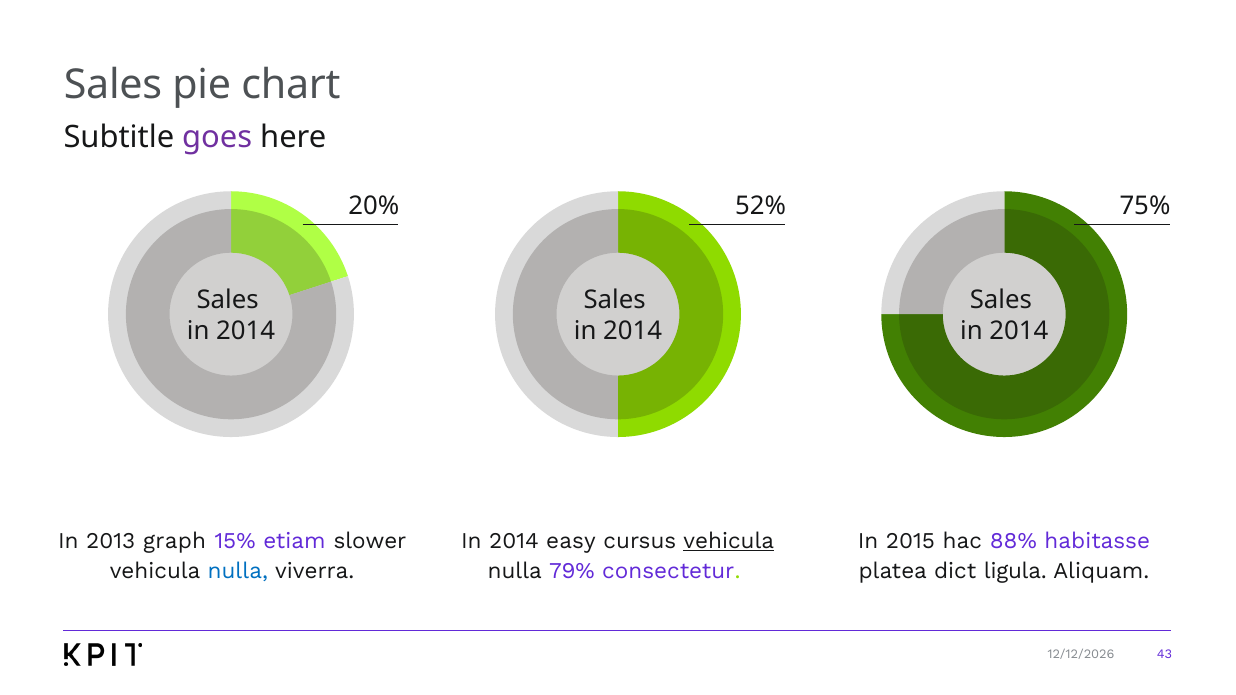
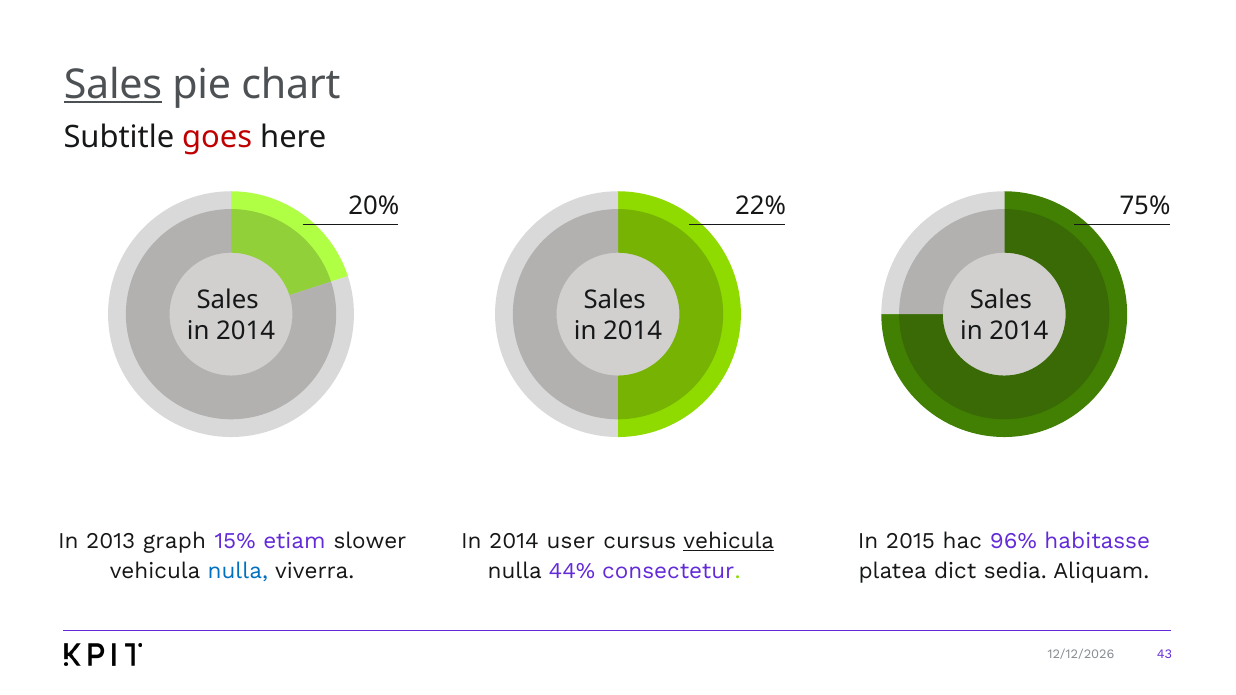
Sales underline: none -> present (113, 85)
goes colour: purple -> red (217, 137)
52%: 52% -> 22% (761, 206)
easy: easy -> user (571, 541)
88%: 88% -> 96% (1013, 541)
79%: 79% -> 44% (572, 572)
ligula: ligula -> sedia (1015, 572)
